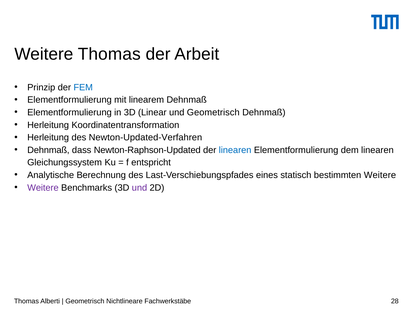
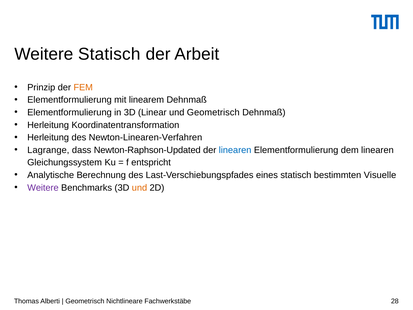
Weitere Thomas: Thomas -> Statisch (109, 54)
FEM colour: blue -> orange (83, 87)
Newton-Updated-Verfahren: Newton-Updated-Verfahren -> Newton-Linearen-Verfahren (145, 137)
Dehnmaß: Dehnmaß -> Lagrange (48, 150)
bestimmten Weitere: Weitere -> Visuelle (380, 175)
und colour: purple -> orange (139, 188)
